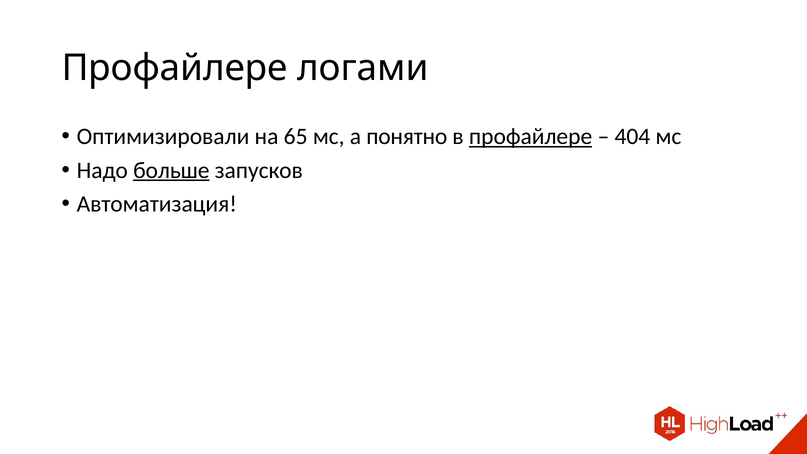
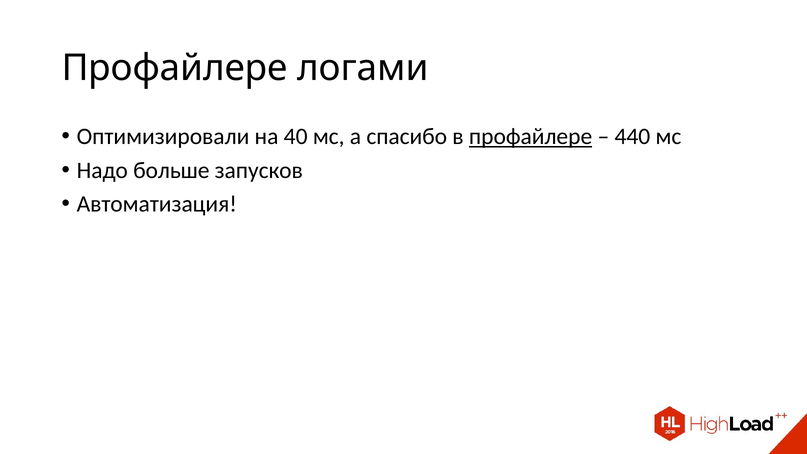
65: 65 -> 40 (296, 136)
понятно: понятно -> спасибо (407, 136)
404: 404 -> 440 (632, 136)
больше underline: present -> none (171, 170)
